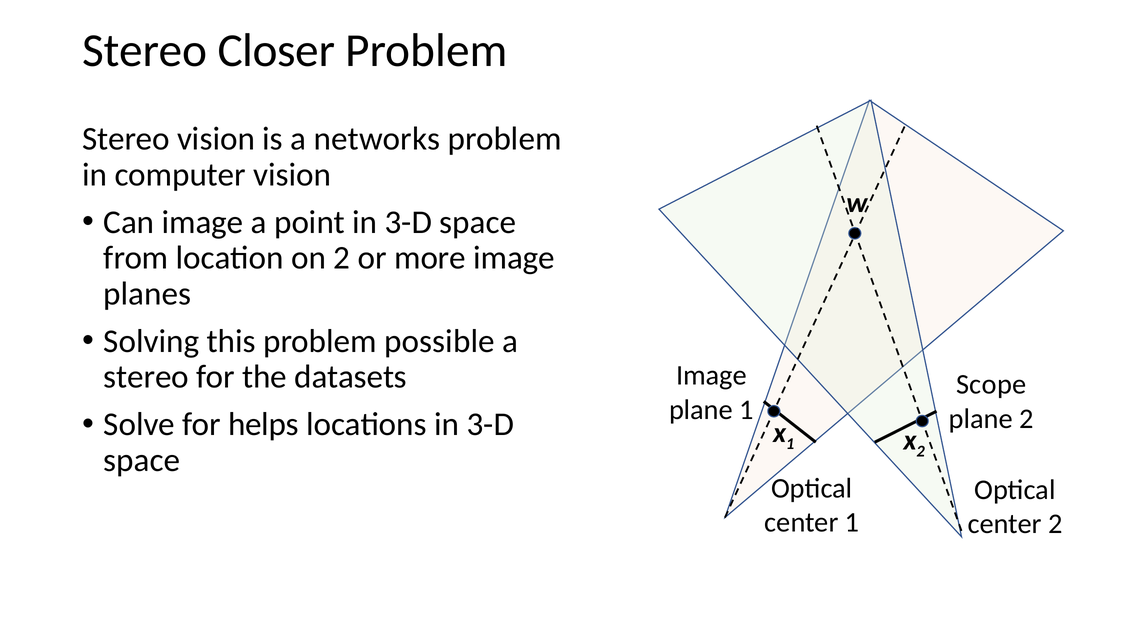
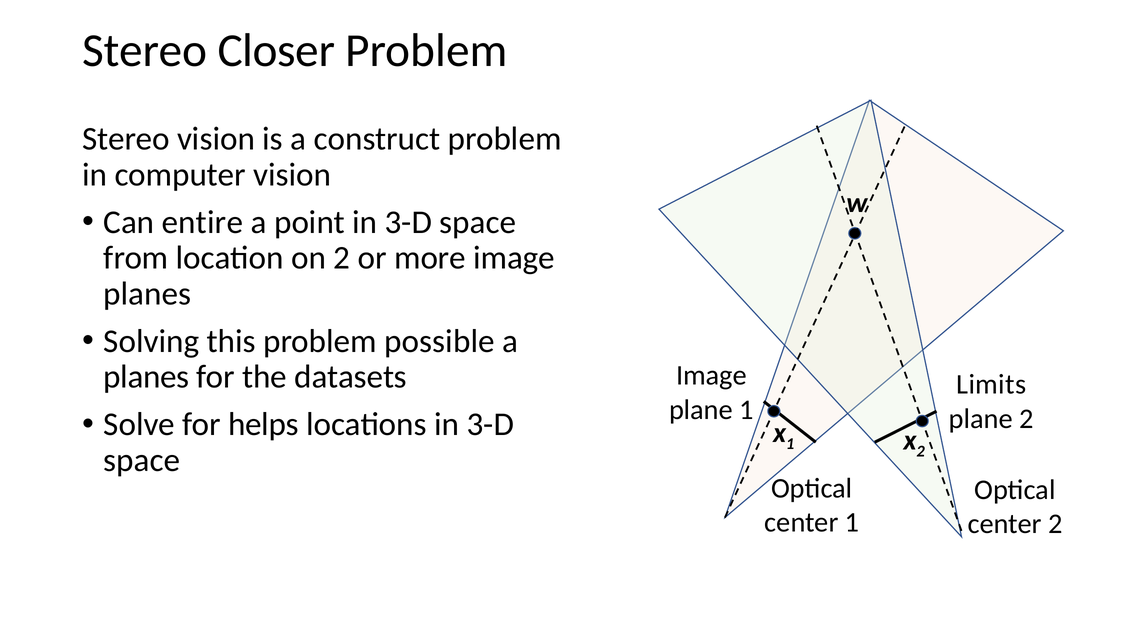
networks: networks -> construct (377, 139)
Can image: image -> entire (202, 222)
stereo: stereo -> planes (146, 377)
Scope: Scope -> Limits (991, 385)
